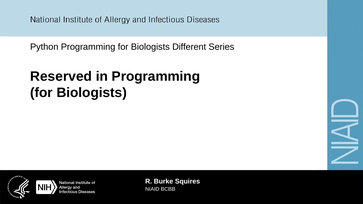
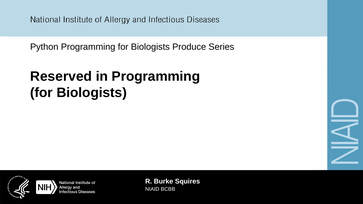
Different: Different -> Produce (189, 47)
